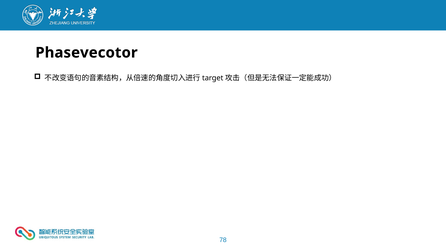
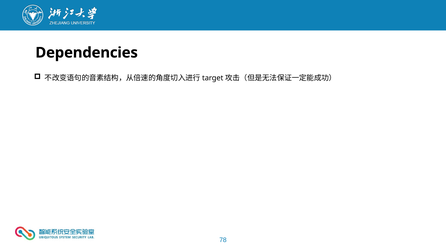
Phasevecotor: Phasevecotor -> Dependencies (87, 53)
